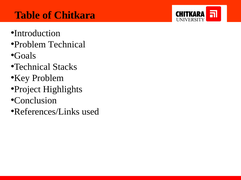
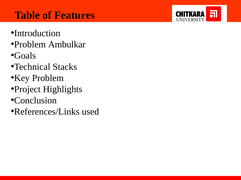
Chitkara: Chitkara -> Features (75, 15)
Problem Technical: Technical -> Ambulkar (67, 45)
